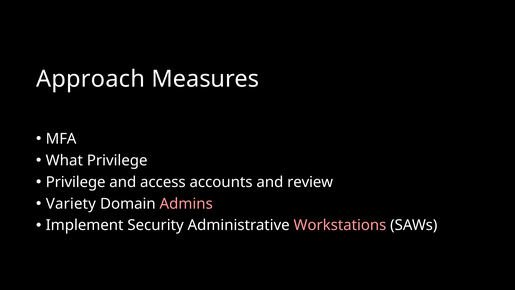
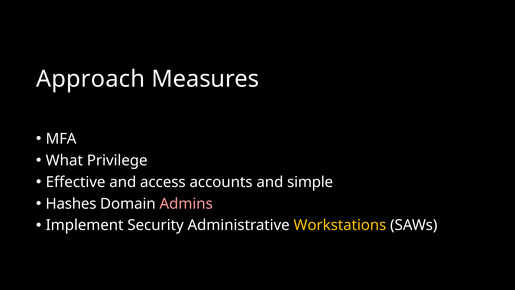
Privilege: Privilege -> Effective (76, 182)
review: review -> simple (310, 182)
Variety: Variety -> Hashes (71, 203)
Workstations colour: pink -> yellow (340, 225)
